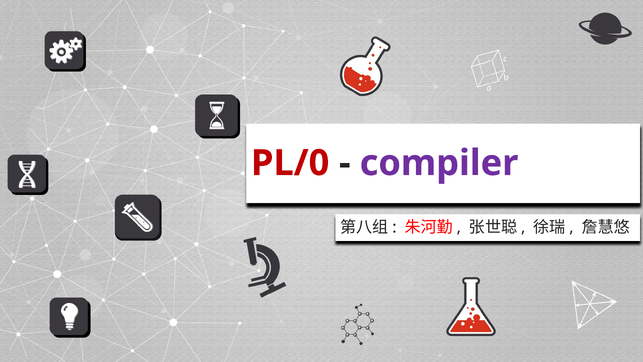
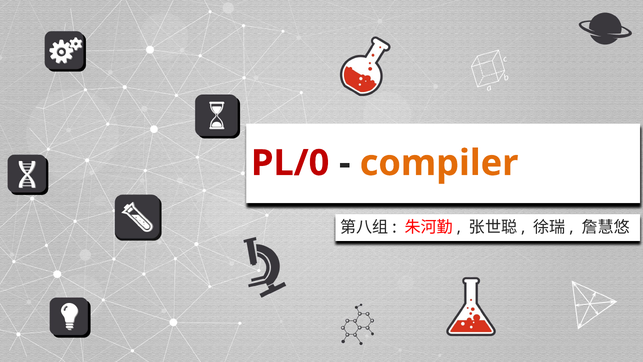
compiler colour: purple -> orange (439, 163)
